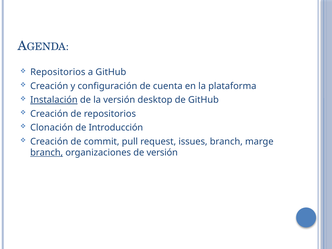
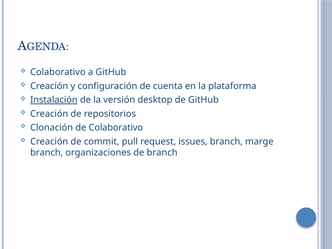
Repositorios: Repositorios -> Colaborativo (58, 72)
de Introducción: Introducción -> Colaborativo (116, 128)
branch underline: present -> none (47, 153)
de versión: versión -> branch (162, 153)
